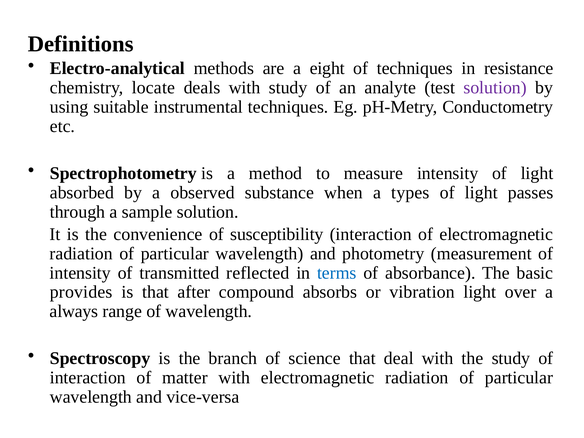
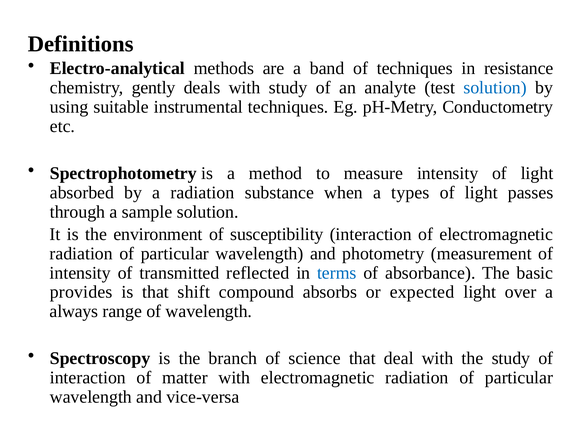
eight: eight -> band (327, 68)
locate: locate -> gently (154, 88)
solution colour: purple -> blue (495, 88)
a observed: observed -> radiation (202, 193)
convenience: convenience -> environment (158, 234)
after: after -> shift (194, 292)
vibration: vibration -> expected (422, 292)
